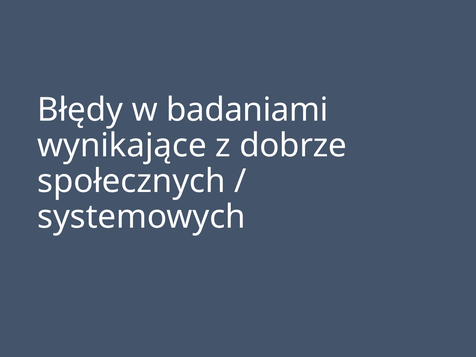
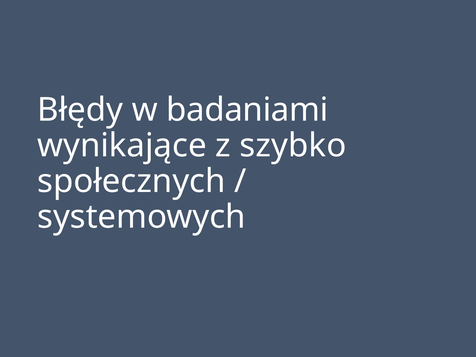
dobrze: dobrze -> szybko (293, 146)
